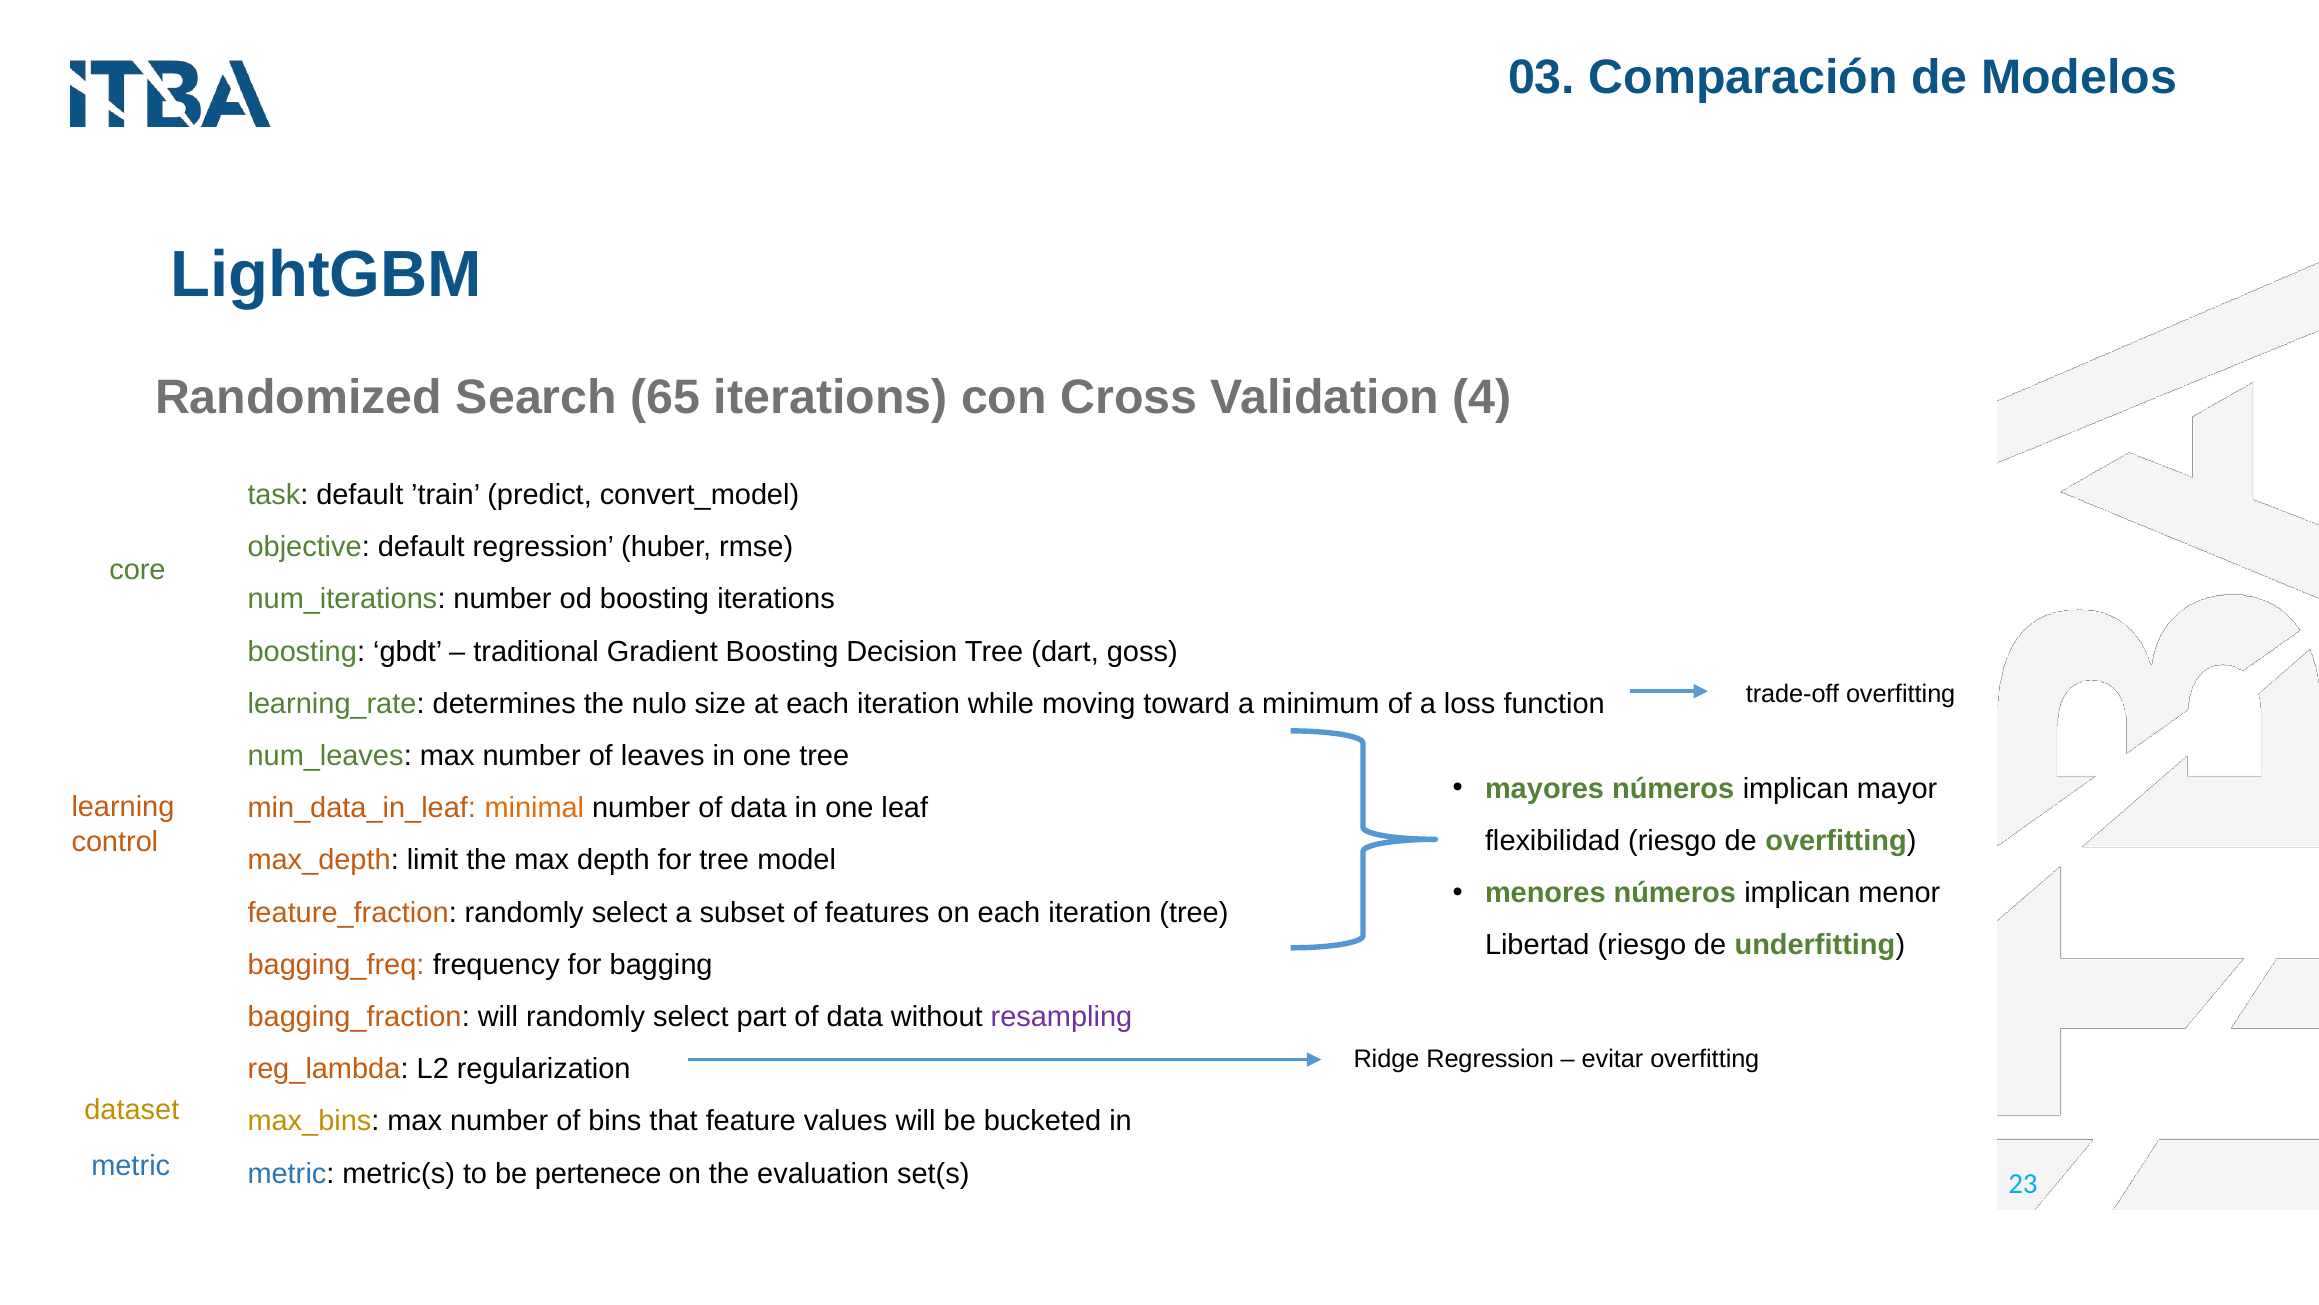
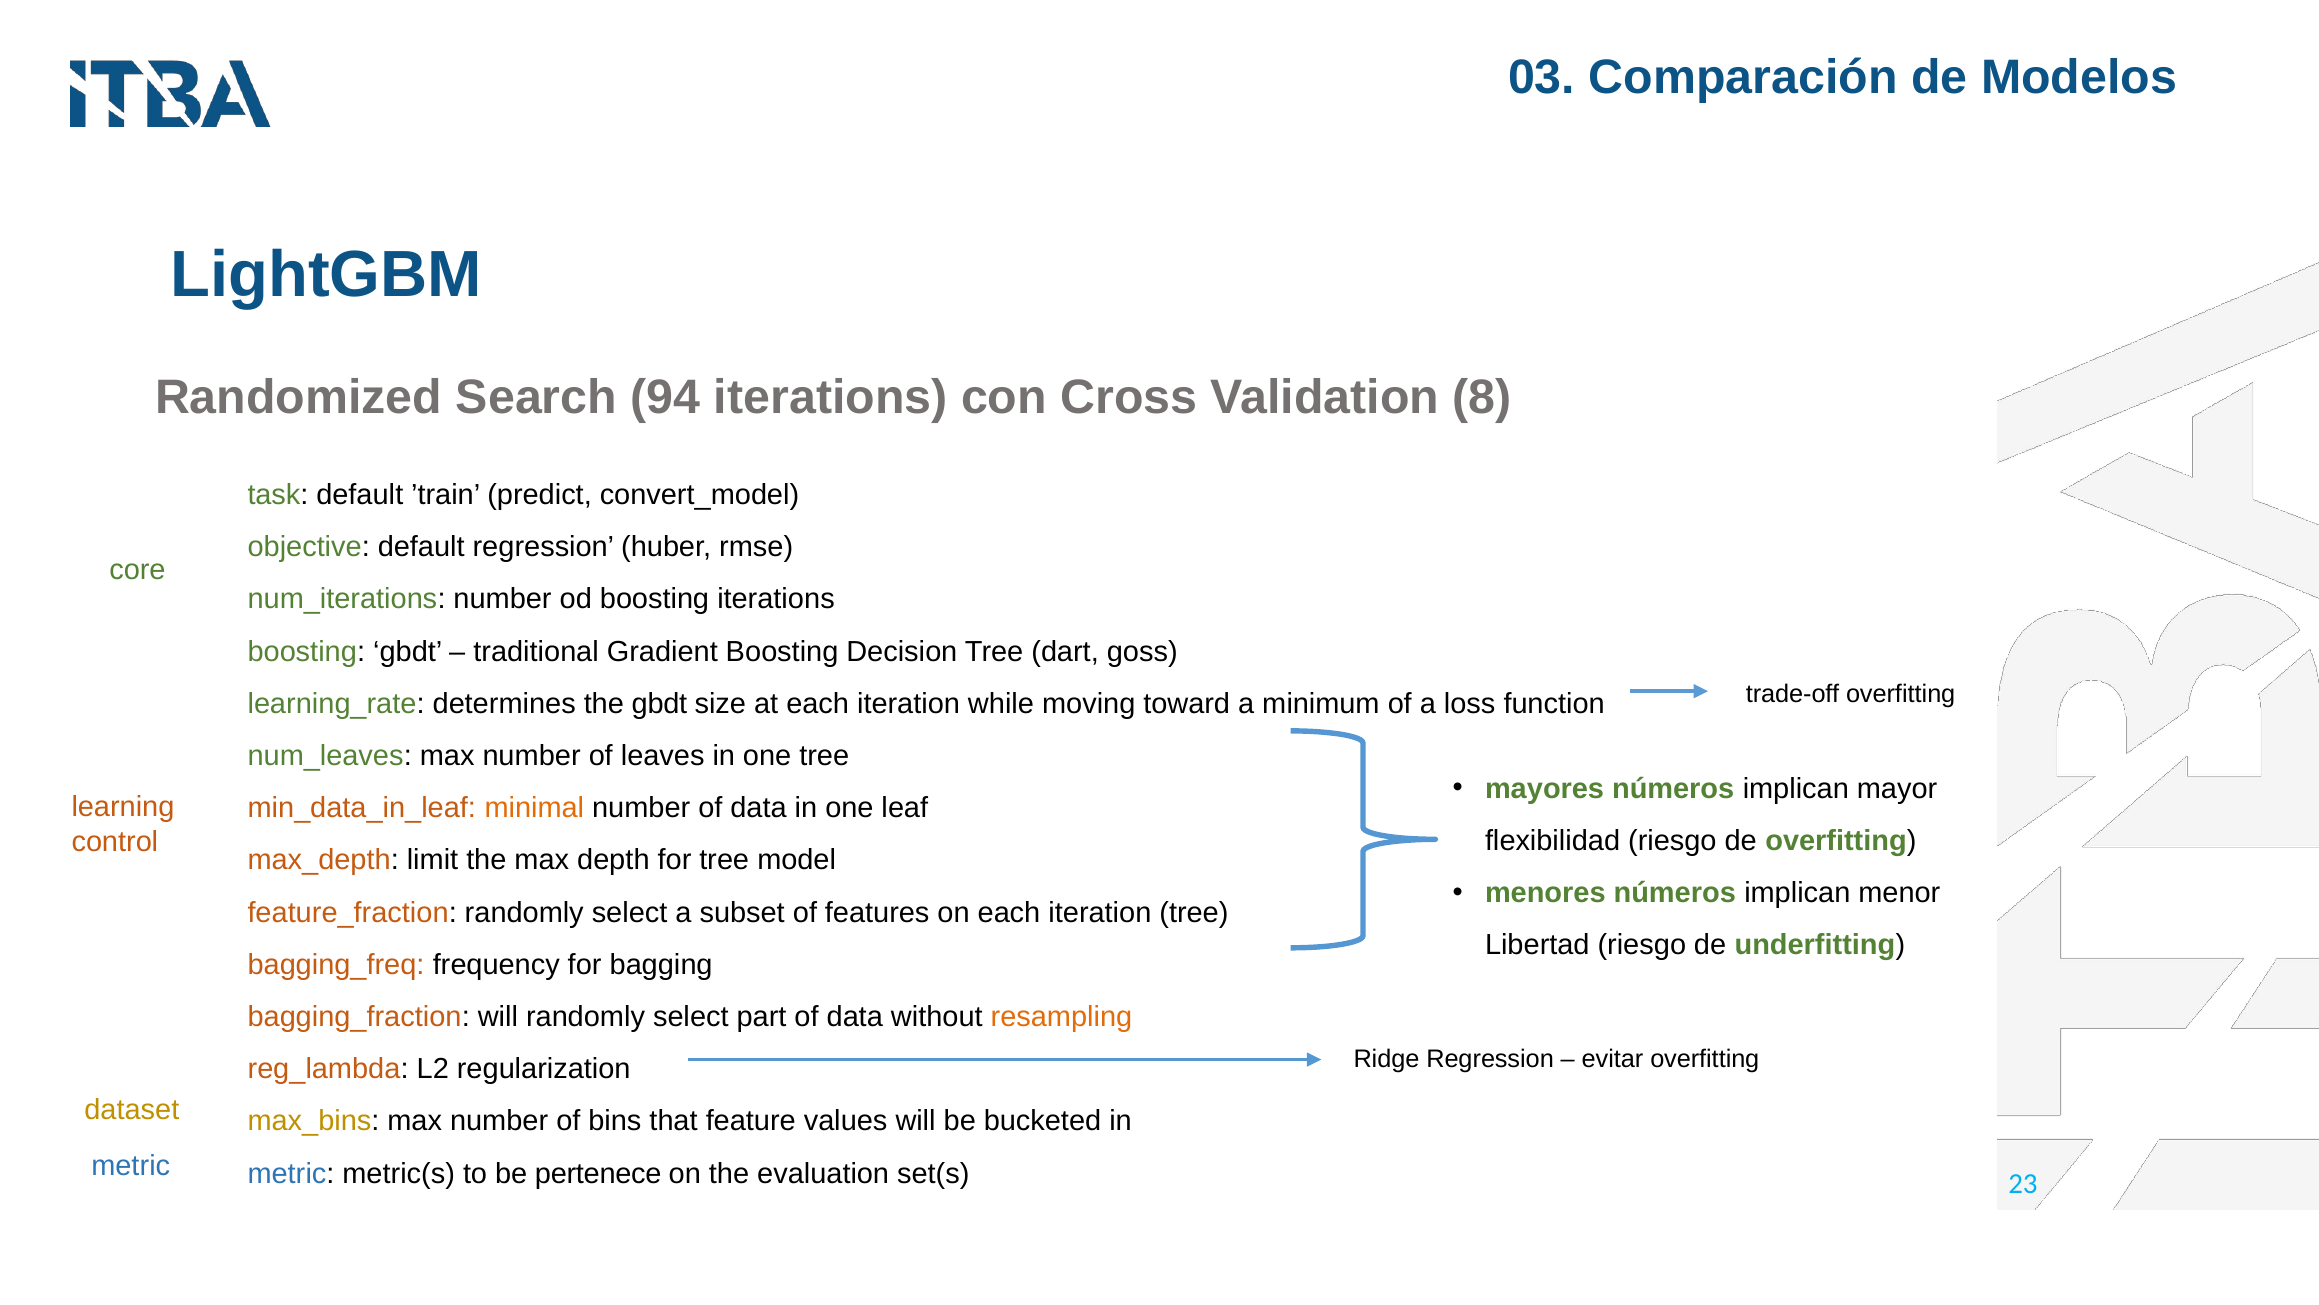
65: 65 -> 94 (666, 397)
4: 4 -> 8 (1482, 397)
the nulo: nulo -> gbdt (659, 703)
resampling colour: purple -> orange (1061, 1017)
